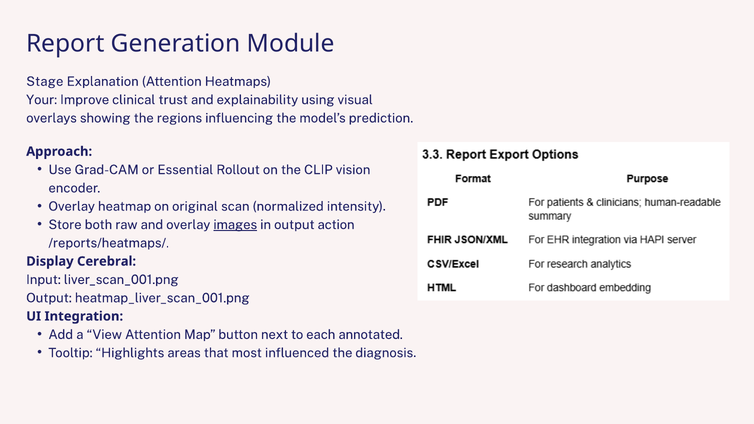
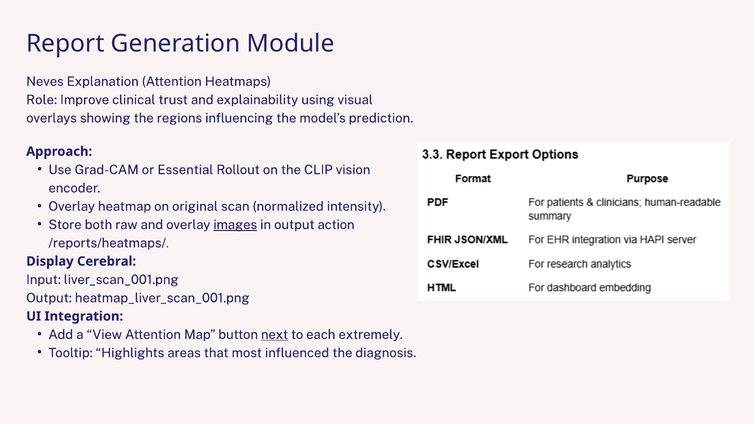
Stage: Stage -> Neves (45, 82)
Your: Your -> Role (42, 100)
next underline: none -> present (275, 335)
annotated: annotated -> extremely (371, 335)
